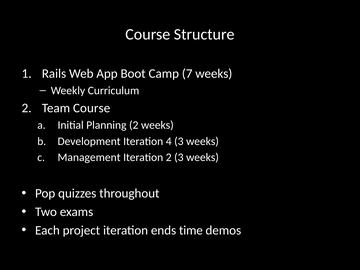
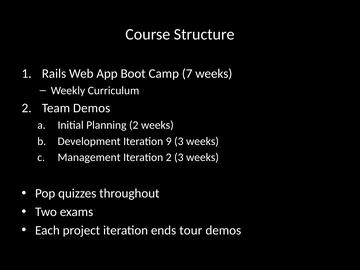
Team Course: Course -> Demos (92, 108)
4: 4 -> 9 (169, 141)
time: time -> tour (191, 230)
